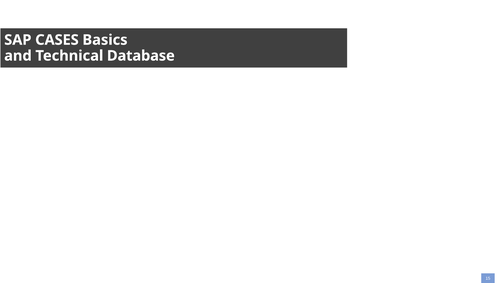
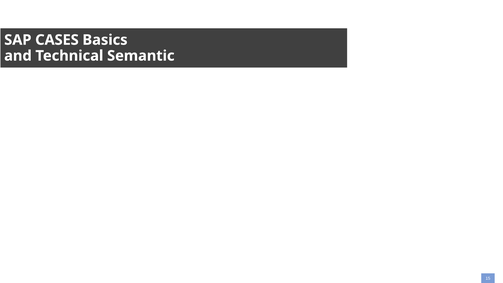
Database: Database -> Semantic (141, 56)
